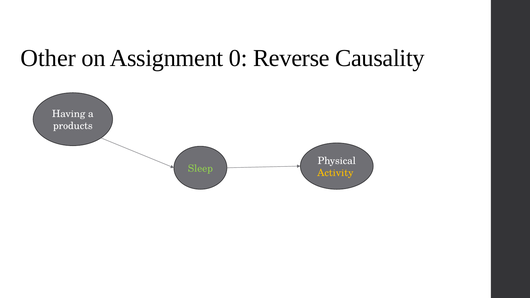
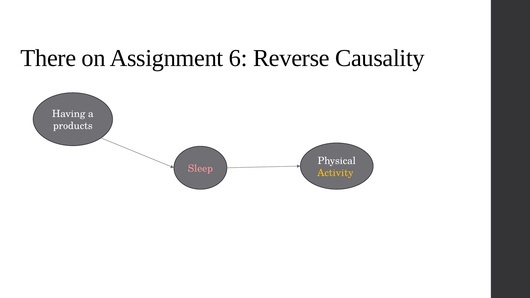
Other: Other -> There (48, 58)
0: 0 -> 6 (238, 58)
Sleep colour: light green -> pink (200, 169)
